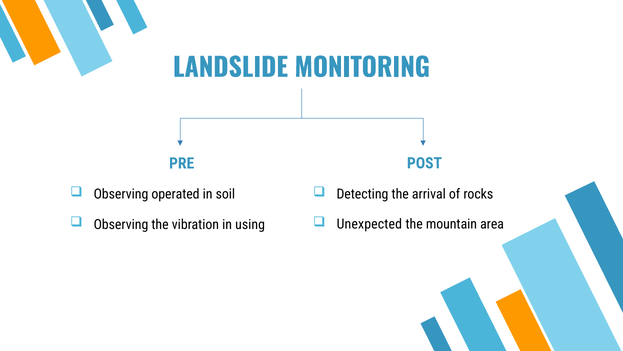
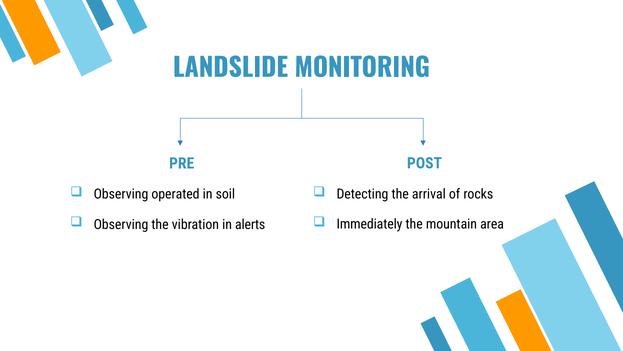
Unexpected: Unexpected -> Immediately (369, 224)
using: using -> alerts (250, 224)
